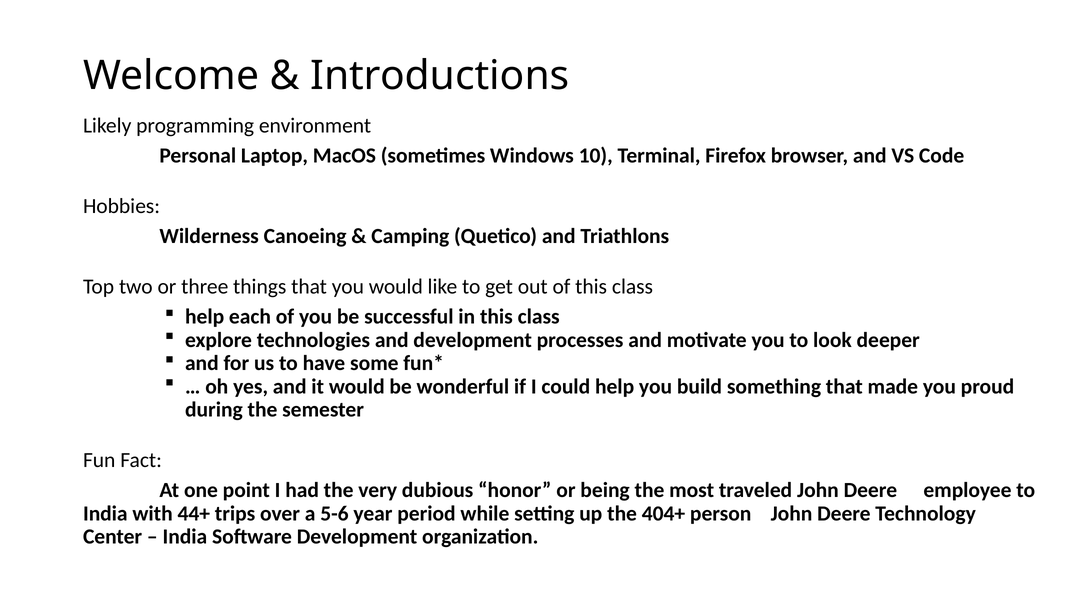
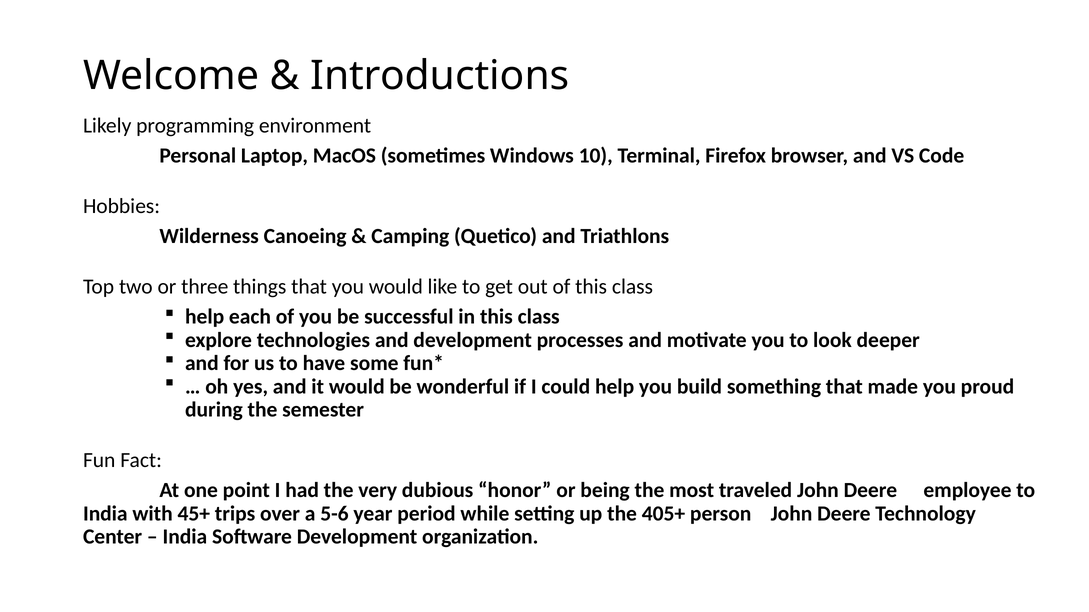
44+: 44+ -> 45+ (194, 514)
404+: 404+ -> 405+ (664, 514)
